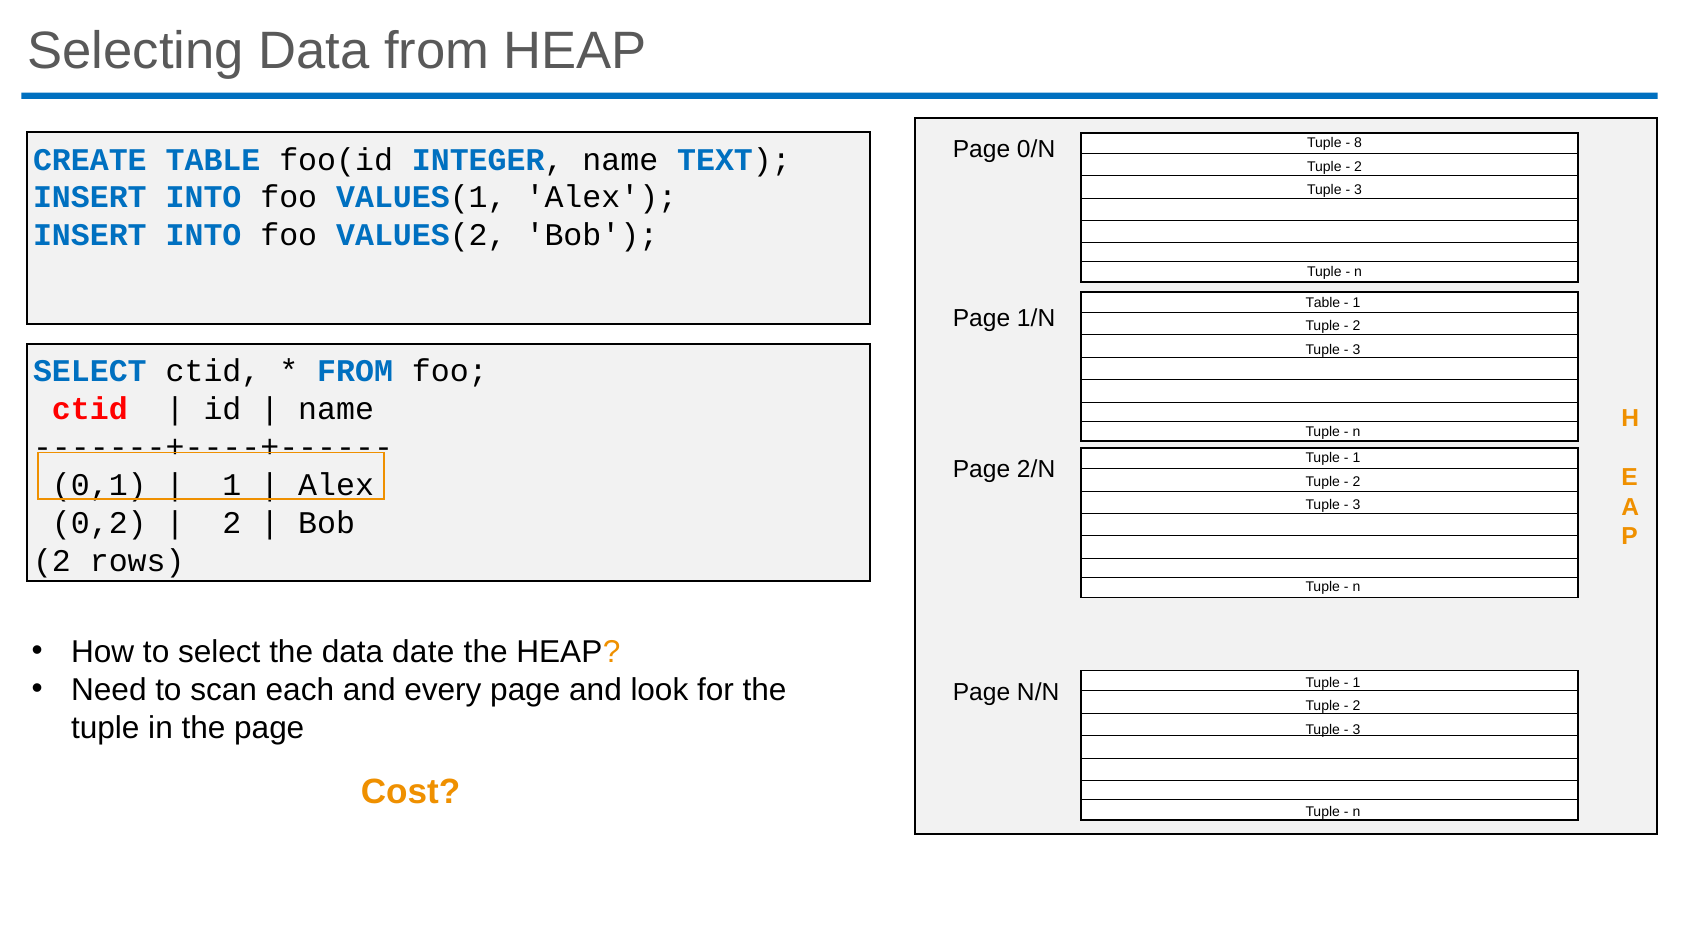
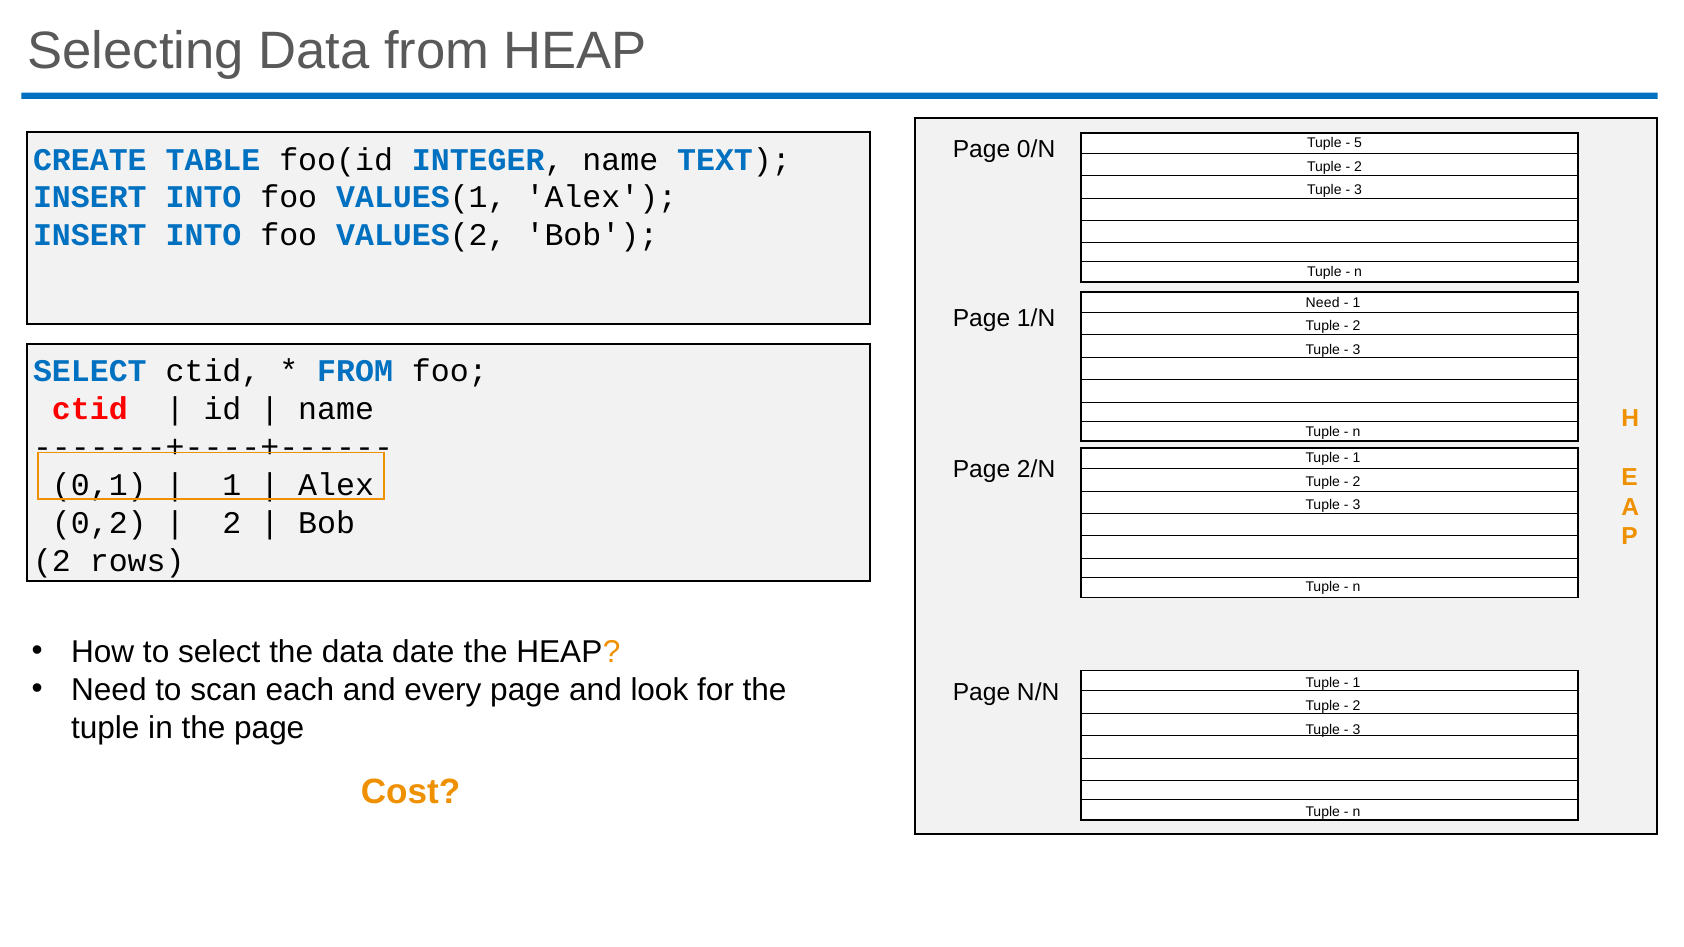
8: 8 -> 5 (1358, 143)
Table: Table -> Need (1323, 303)
